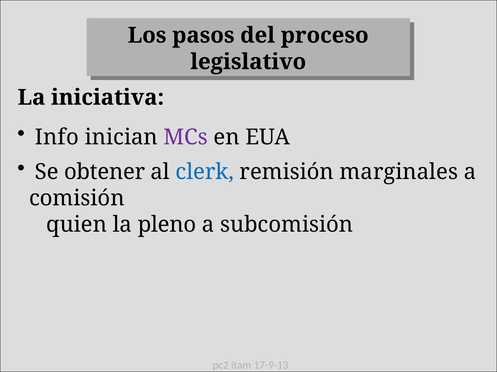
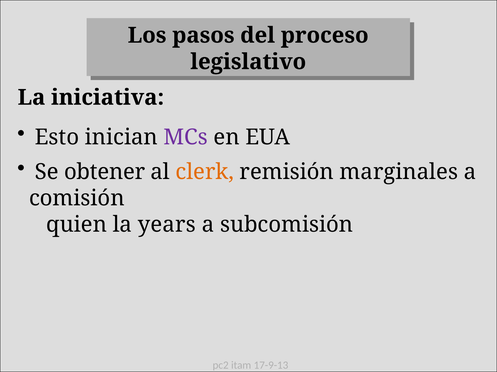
Info: Info -> Esto (57, 137)
clerk colour: blue -> orange (205, 172)
pleno: pleno -> years (167, 225)
